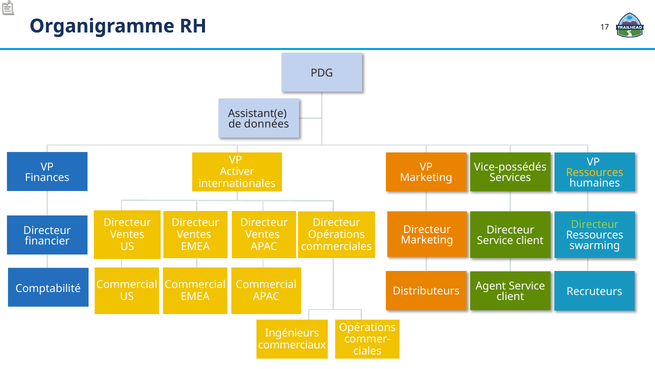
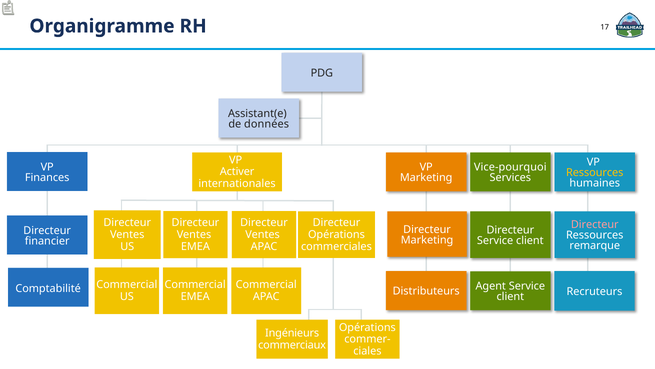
Vice-possédés: Vice-possédés -> Vice-pourquoi (510, 167)
Directeur colour: light green -> pink (595, 225)
swarming: swarming -> remarque (595, 246)
